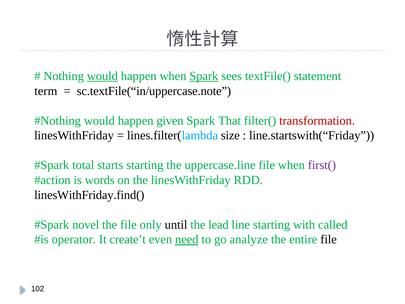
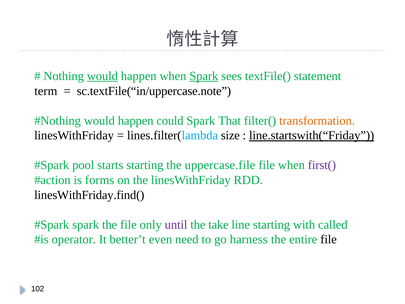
given: given -> could (170, 121)
transformation colour: red -> orange (317, 121)
line.startswith(“Friday underline: none -> present (312, 135)
total: total -> pool (83, 165)
uppercase.line: uppercase.line -> uppercase.file (220, 165)
words: words -> forms (100, 180)
novel: novel -> spark (86, 224)
until colour: black -> purple (176, 224)
lead: lead -> take (219, 224)
create’t: create’t -> better’t (128, 239)
need underline: present -> none (187, 239)
analyze: analyze -> harness (249, 239)
